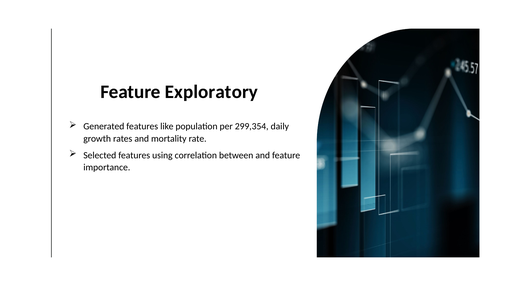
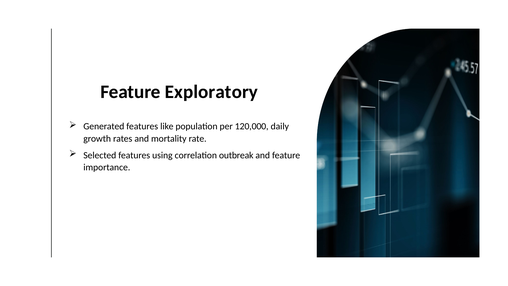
299,354: 299,354 -> 120,000 (252, 126)
between: between -> outbreak (236, 155)
